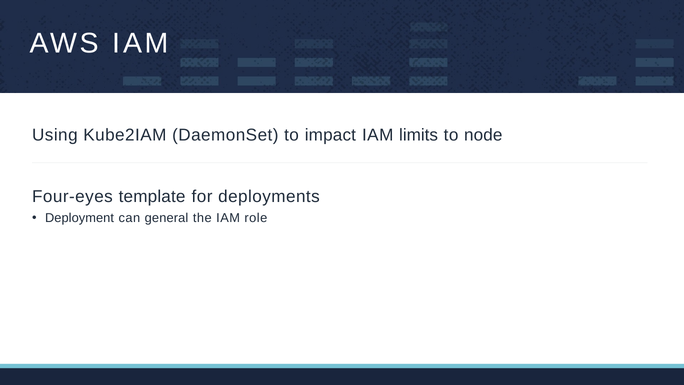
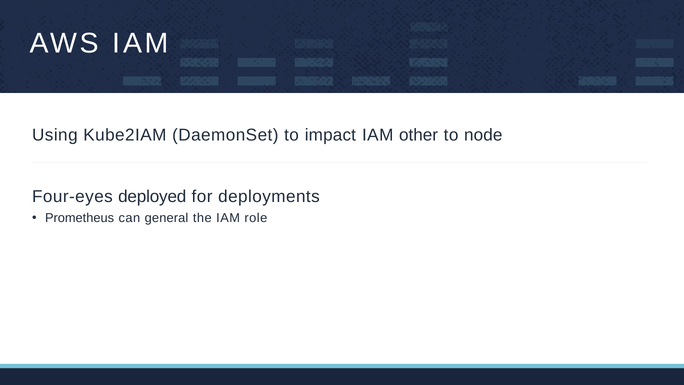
limits: limits -> other (419, 135)
template: template -> deployed (152, 196)
Deployment: Deployment -> Prometheus (80, 218)
